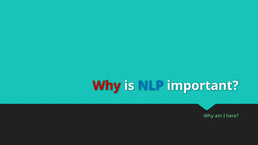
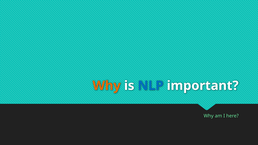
Why colour: red -> orange (107, 86)
